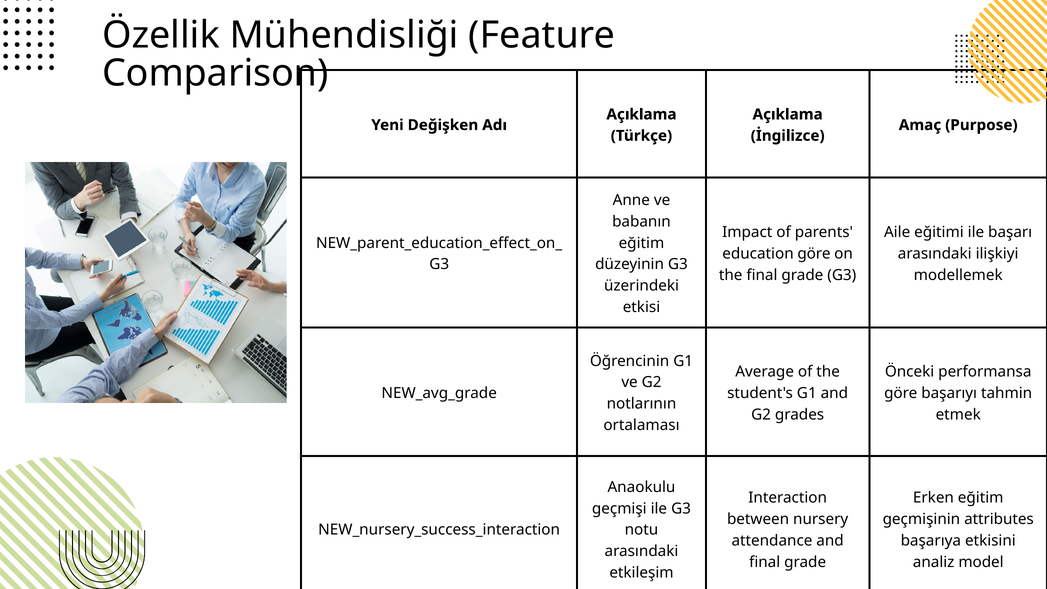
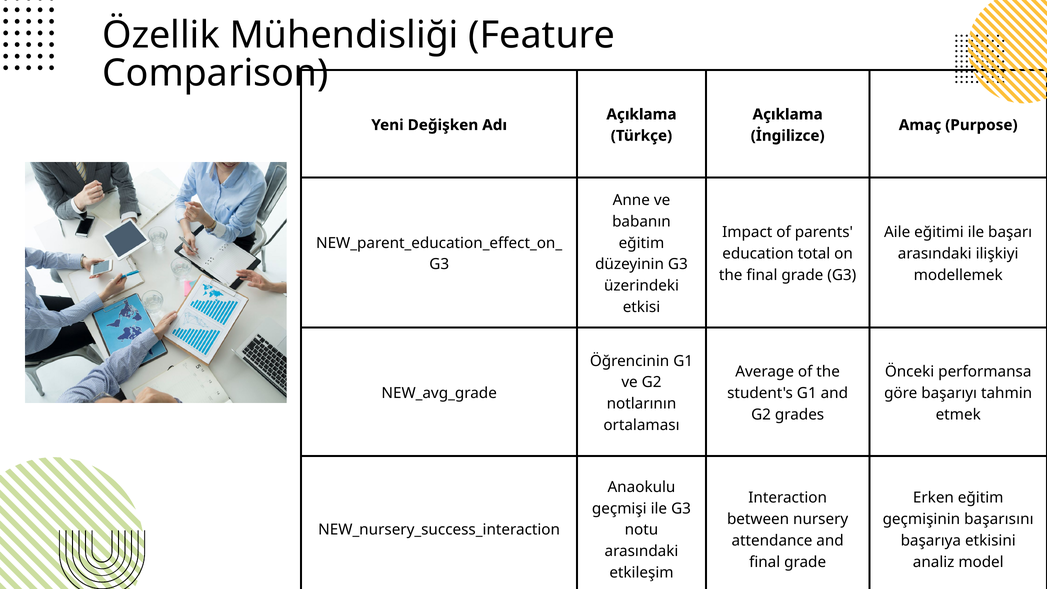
education göre: göre -> total (814, 254)
attributes: attributes -> başarısını (999, 519)
